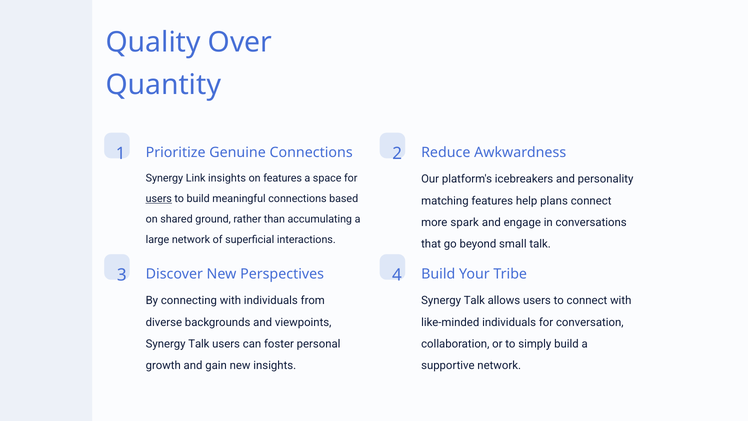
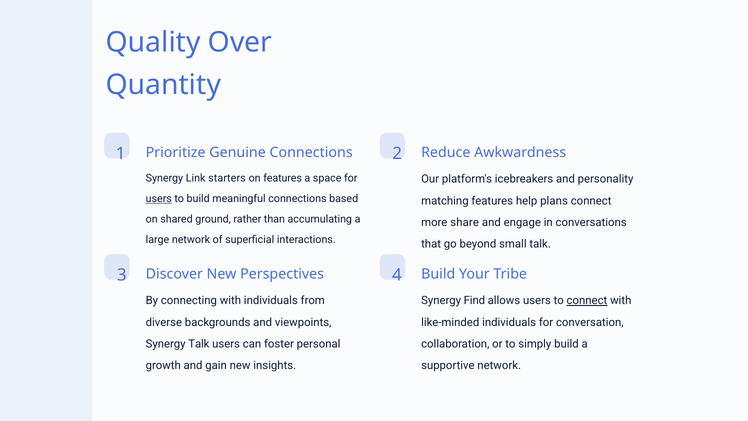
Link insights: insights -> starters (227, 178)
spark: spark -> share (465, 222)
Talk: Talk -> Find (474, 300)
connect underline: none -> present (587, 300)
